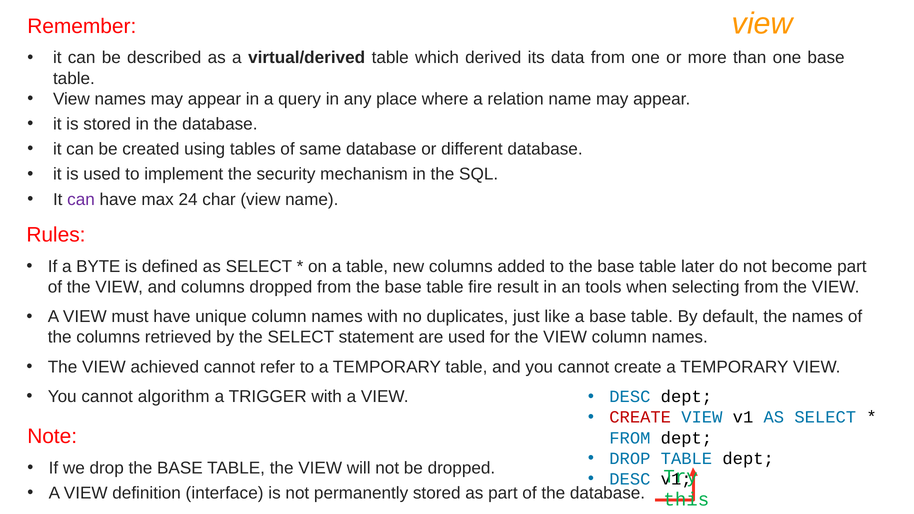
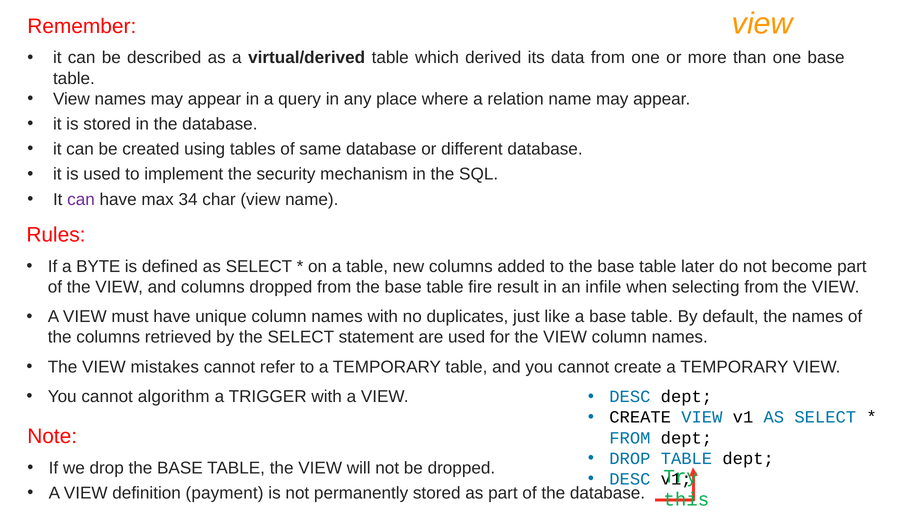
24: 24 -> 34 (188, 199)
tools: tools -> infile (603, 287)
achieved: achieved -> mistakes (165, 367)
CREATE colour: red -> black (640, 417)
interface: interface -> payment (225, 493)
